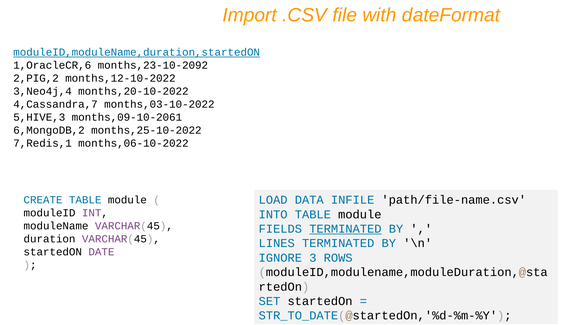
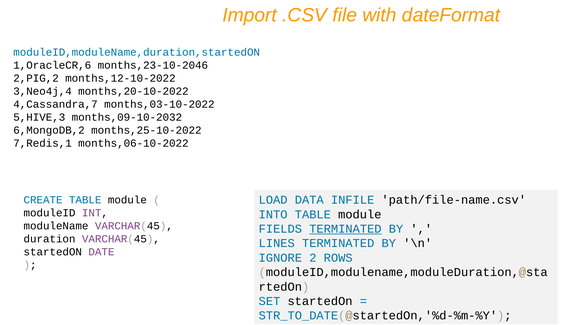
moduleID,moduleName,duration,startedON underline: present -> none (137, 52)
months,23-10-2092: months,23-10-2092 -> months,23-10-2046 (153, 65)
months,09-10-2061: months,09-10-2061 -> months,09-10-2032 (127, 117)
3: 3 -> 2 (313, 257)
